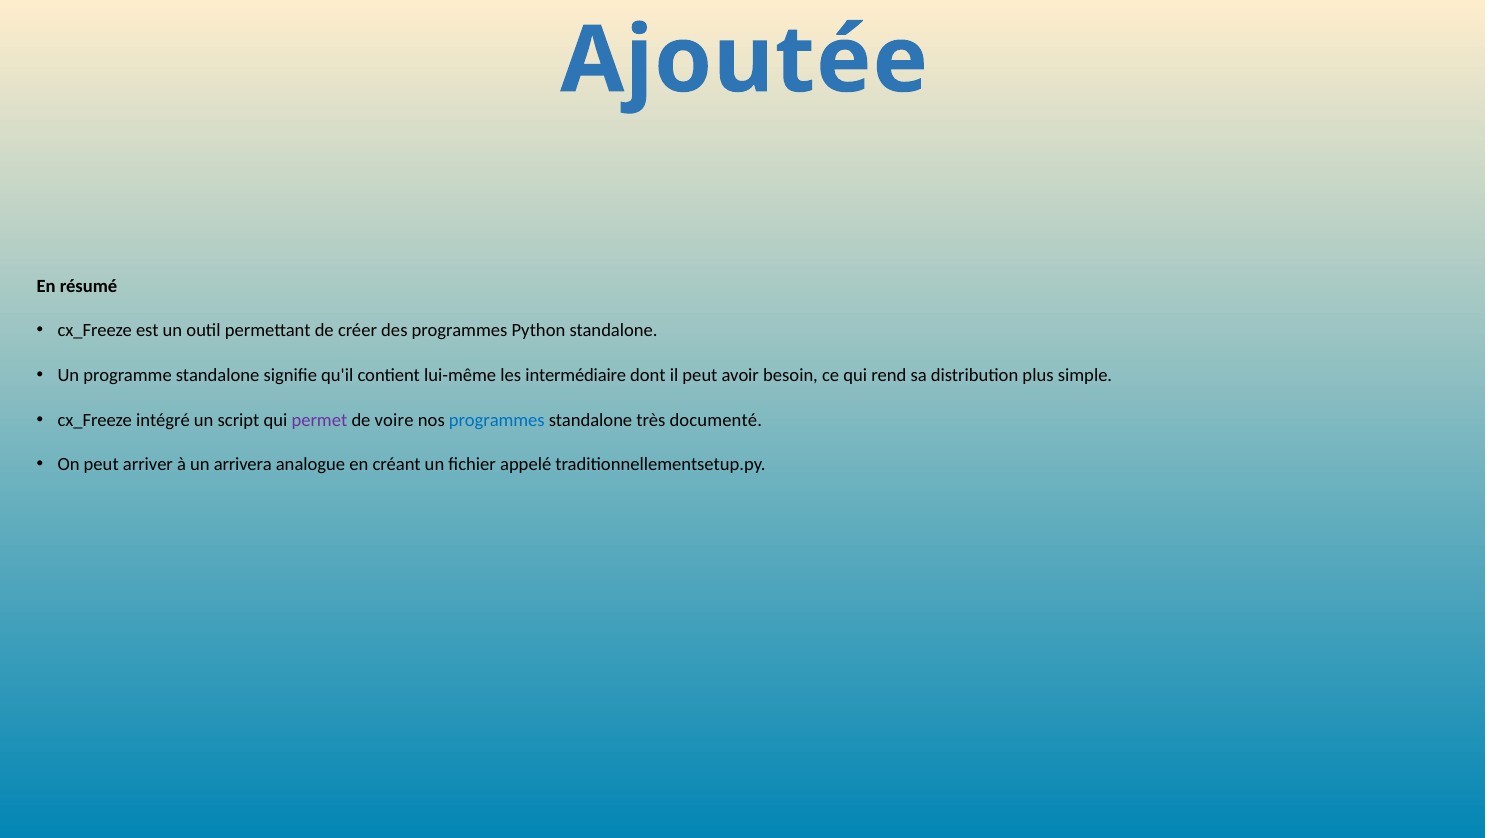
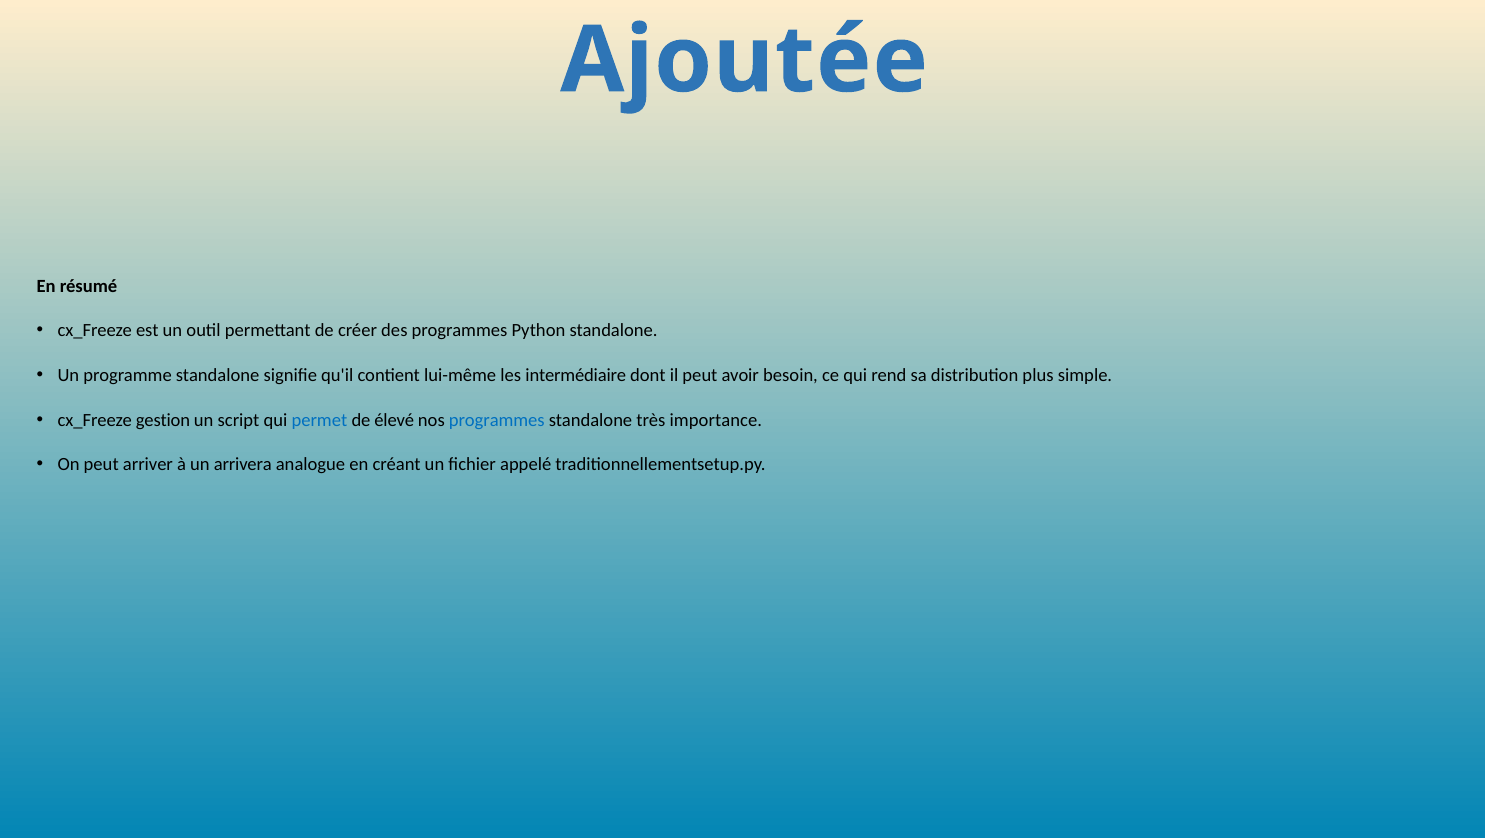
intégré: intégré -> gestion (163, 420)
permet colour: purple -> blue (319, 420)
voire: voire -> élevé (394, 420)
documenté: documenté -> importance (716, 420)
